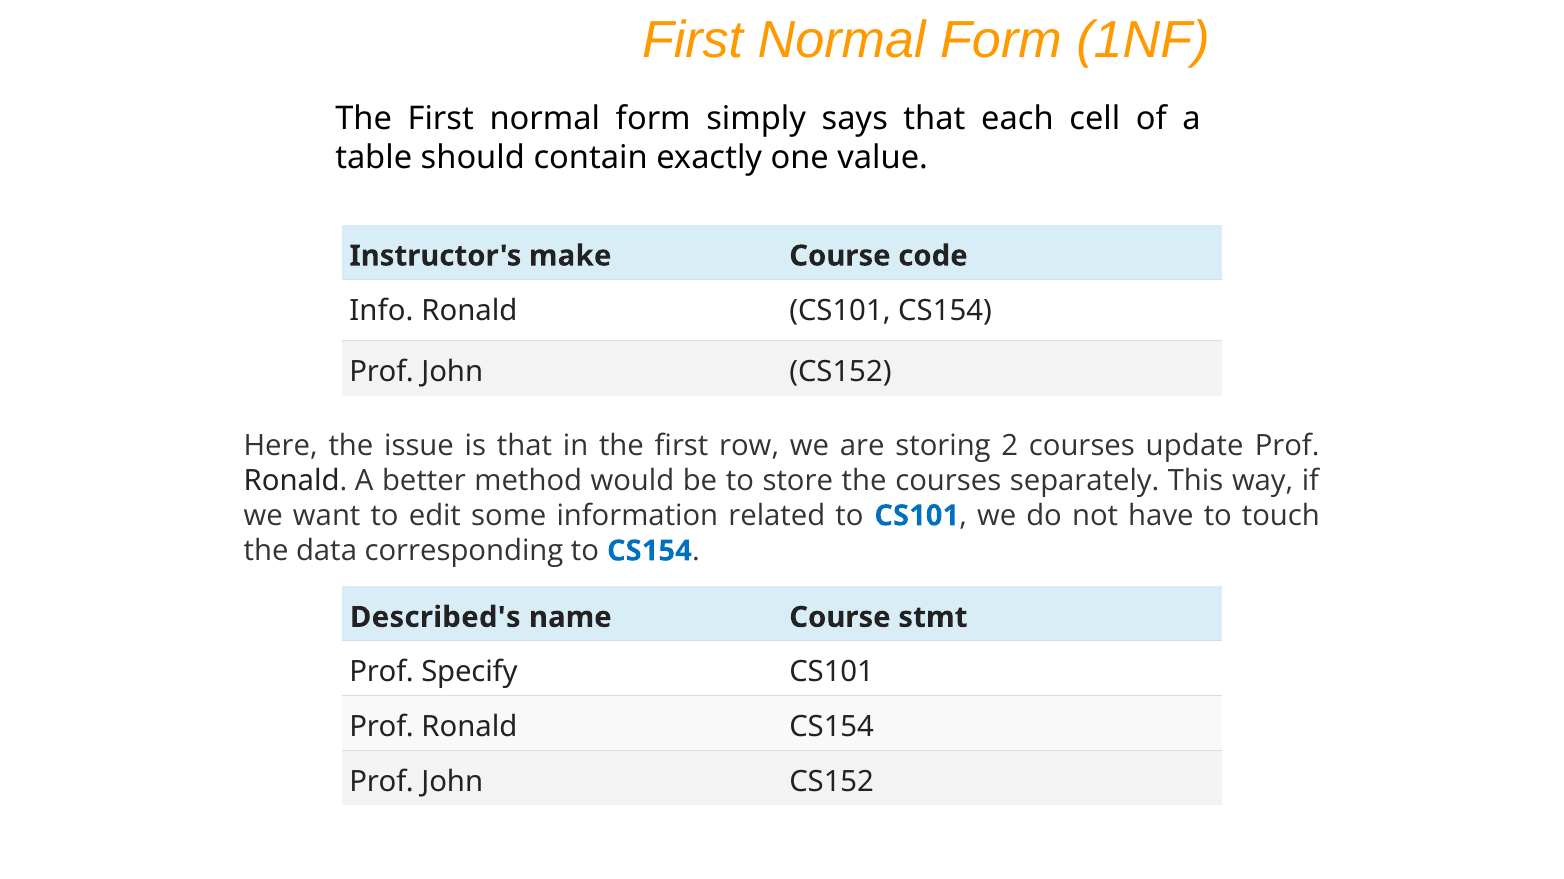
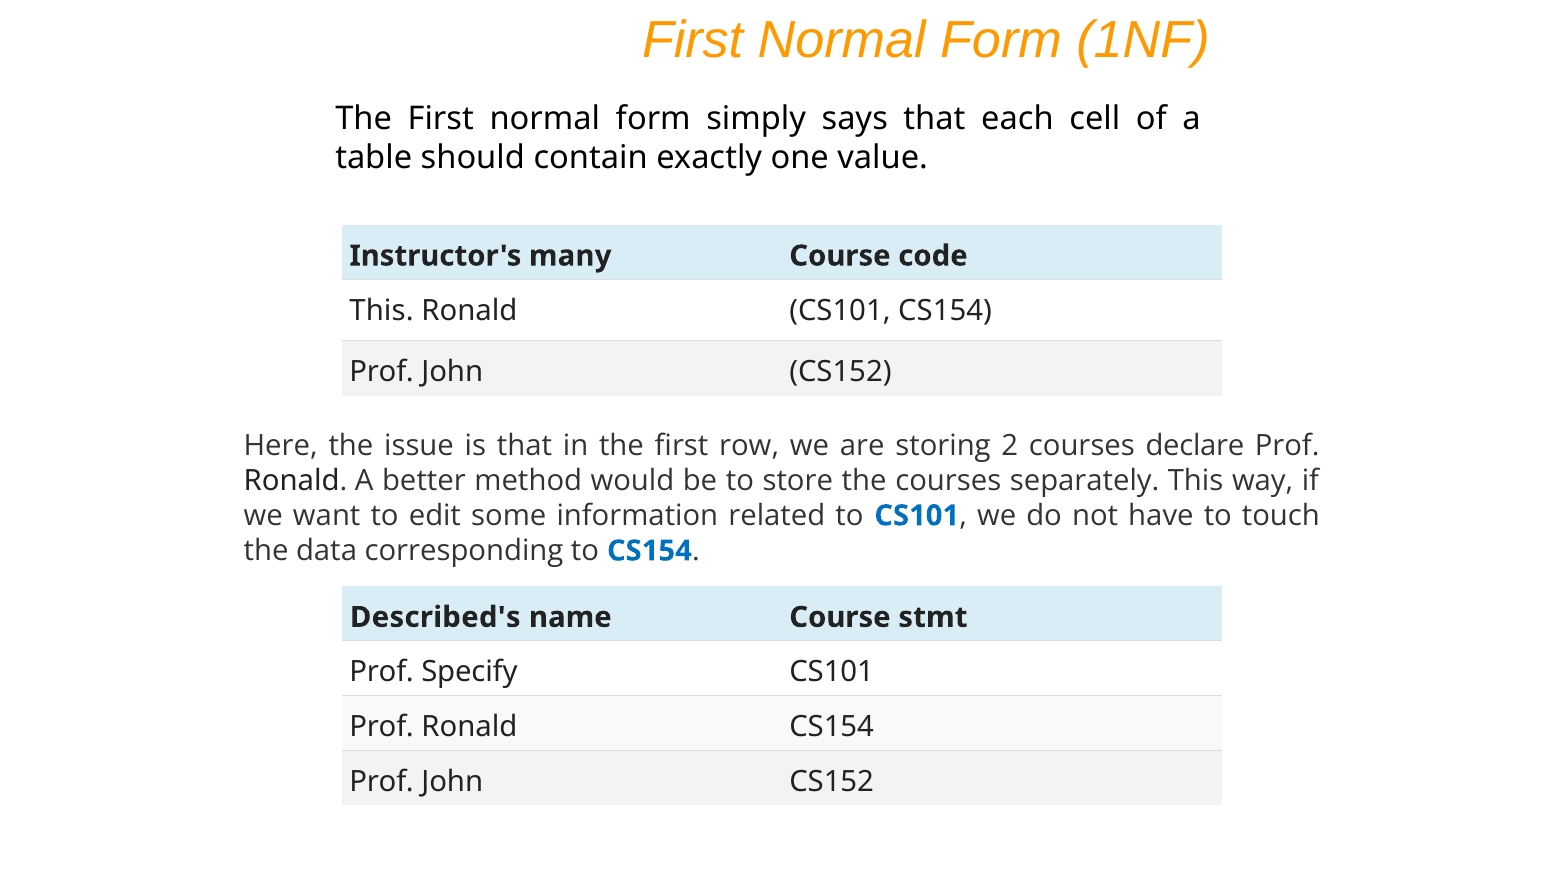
make: make -> many (570, 256)
Info: Info -> This (382, 311)
update: update -> declare (1195, 446)
